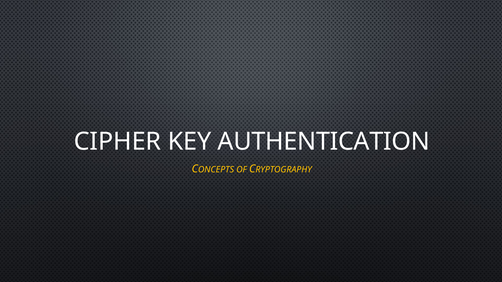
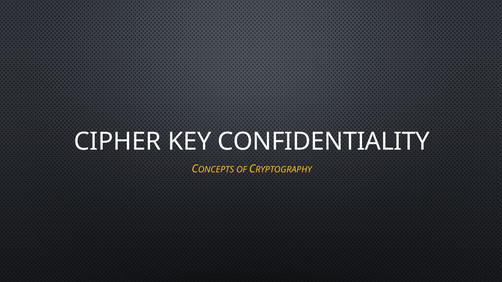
AUTHENTICATION: AUTHENTICATION -> CONFIDENTIALITY (324, 142)
